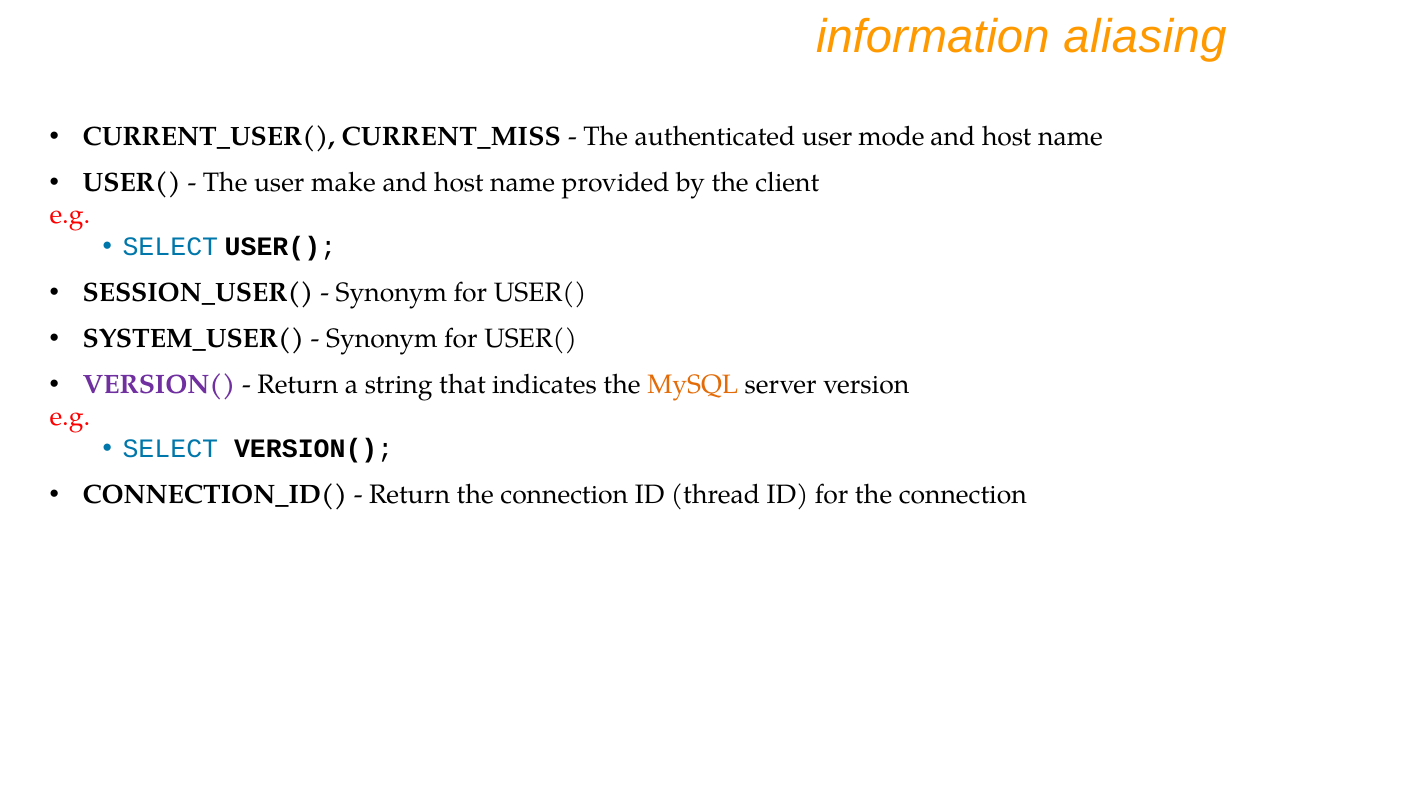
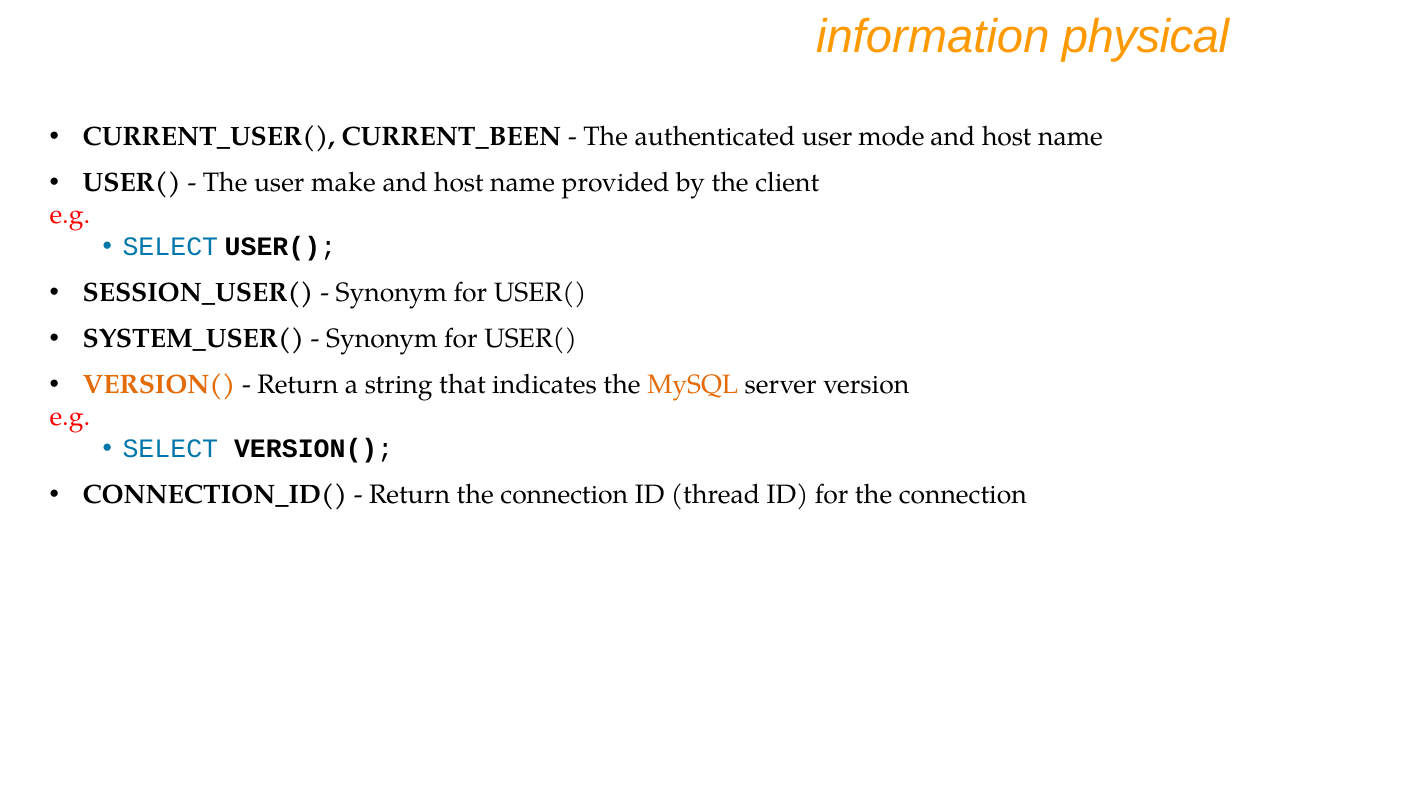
aliasing: aliasing -> physical (1146, 37)
CURRENT_MISS: CURRENT_MISS -> CURRENT_BEEN (451, 137)
VERSION( colour: purple -> orange (159, 385)
